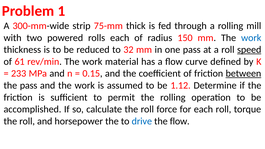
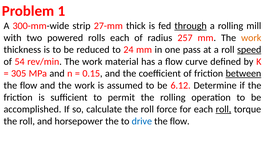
75-mm: 75-mm -> 27-mm (108, 26)
through underline: none -> present (191, 26)
150: 150 -> 257 (185, 38)
work colour: blue -> orange (251, 38)
32: 32 -> 24 (128, 50)
61: 61 -> 54 (20, 62)
233: 233 -> 305 (19, 74)
pass: pass -> flow (29, 85)
1.12: 1.12 -> 6.12 (181, 85)
roll underline: none -> present (223, 109)
